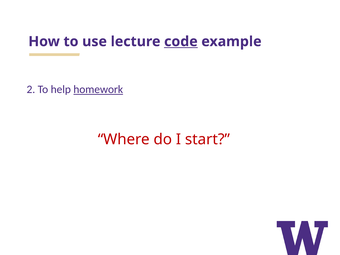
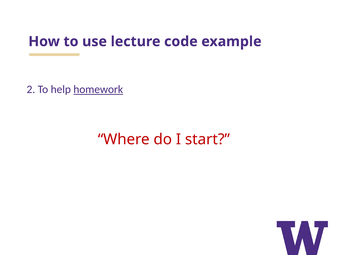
code underline: present -> none (181, 42)
